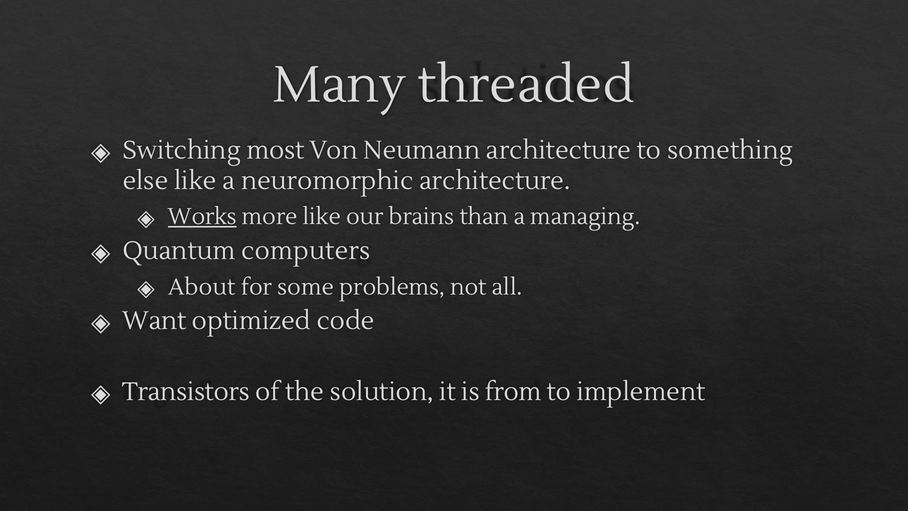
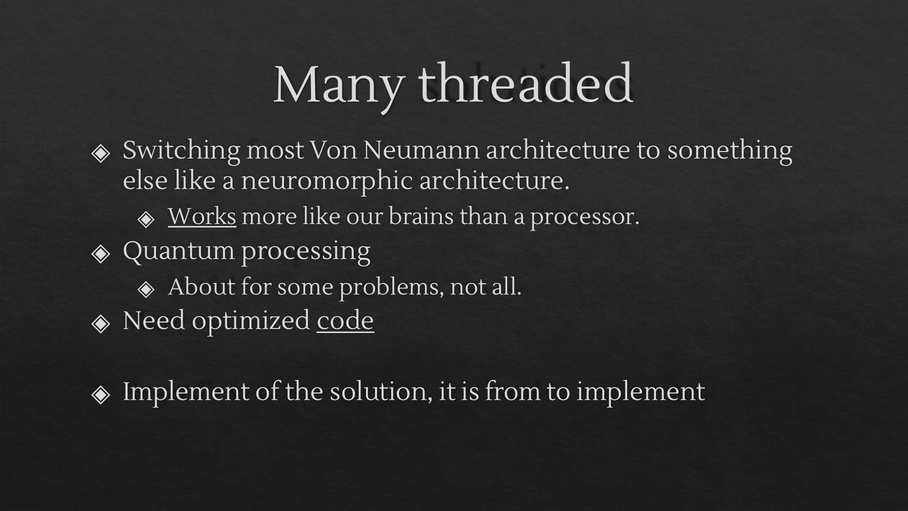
managing: managing -> processor (585, 217)
computers: computers -> processing (306, 251)
Want: Want -> Need (154, 321)
code underline: none -> present (346, 321)
Transistors: Transistors -> Implement (186, 392)
